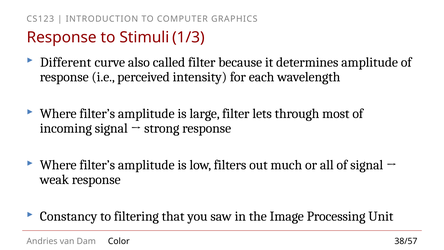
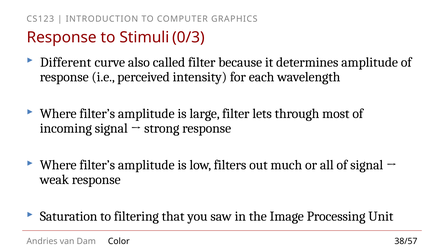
1/3: 1/3 -> 0/3 (188, 38)
Constancy: Constancy -> Saturation (69, 216)
